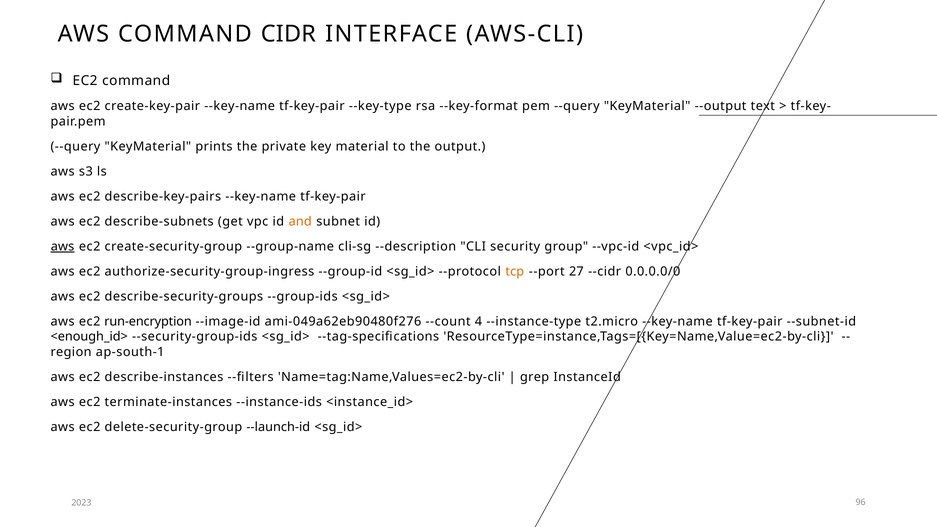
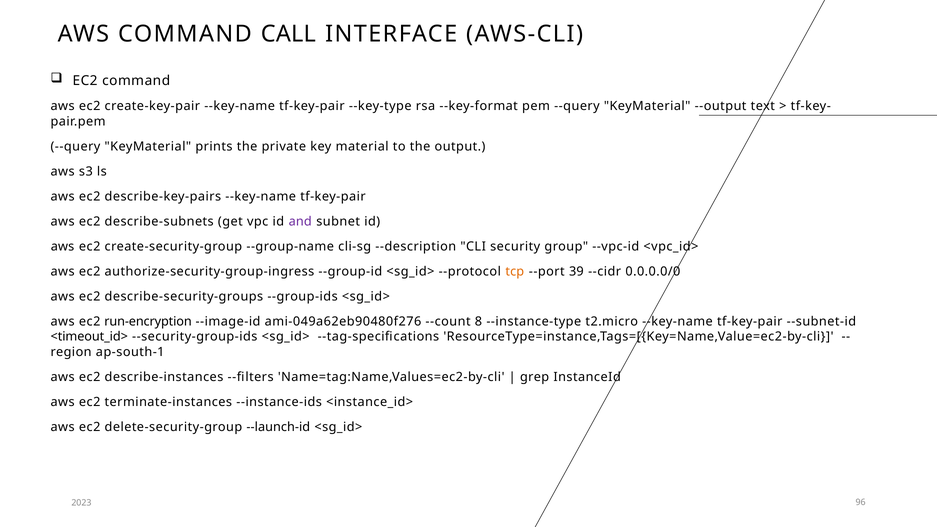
CIDR: CIDR -> CALL (288, 34)
and colour: orange -> purple (300, 222)
aws underline: present -> none (63, 247)
27: 27 -> 39 (576, 272)
4: 4 -> 8 (479, 322)
<enough_id>: <enough_id> -> <timeout_id> (89, 337)
